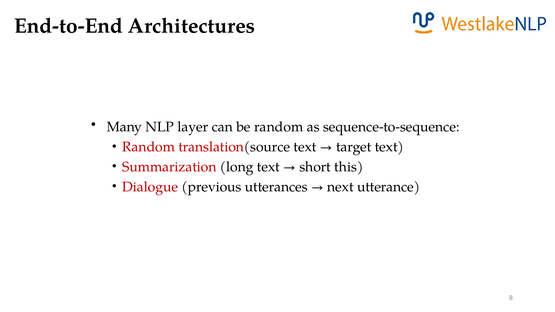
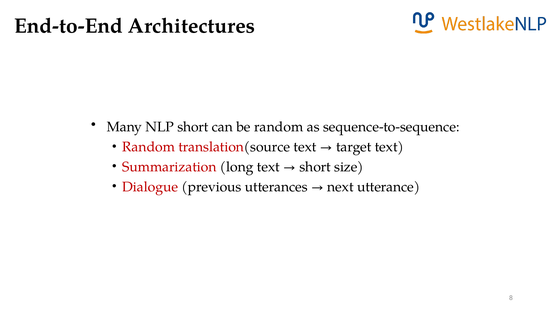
NLP layer: layer -> short (193, 127)
this: this -> size (349, 167)
